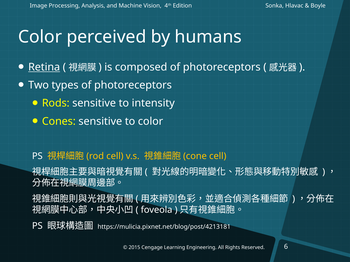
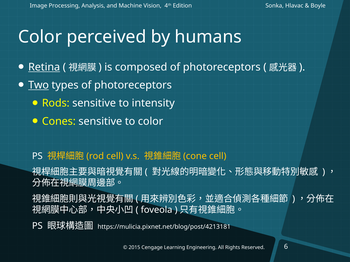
Two underline: none -> present (39, 85)
